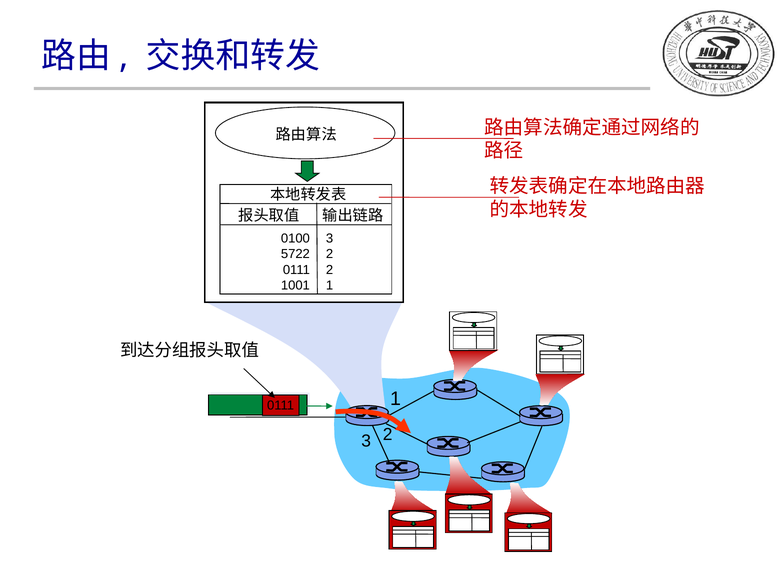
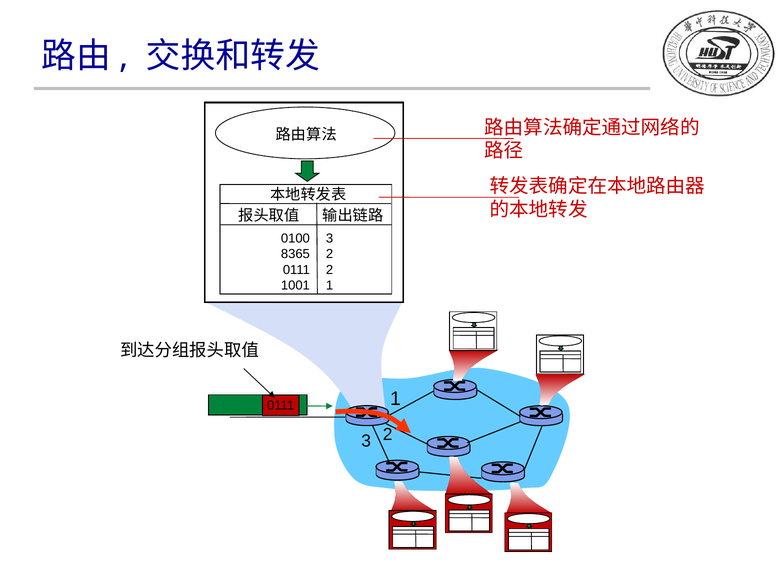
5722: 5722 -> 8365 (295, 254)
